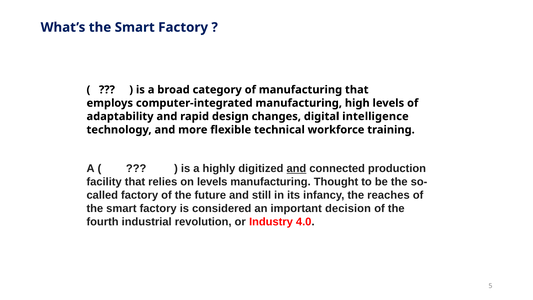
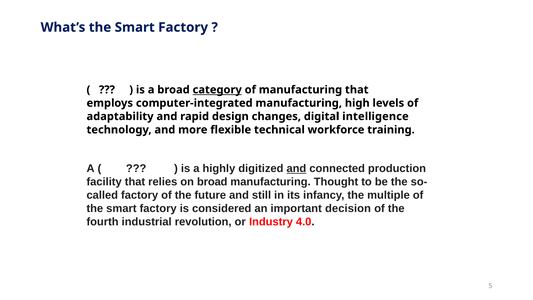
category underline: none -> present (217, 90)
on levels: levels -> broad (212, 182)
reaches: reaches -> multiple (388, 195)
